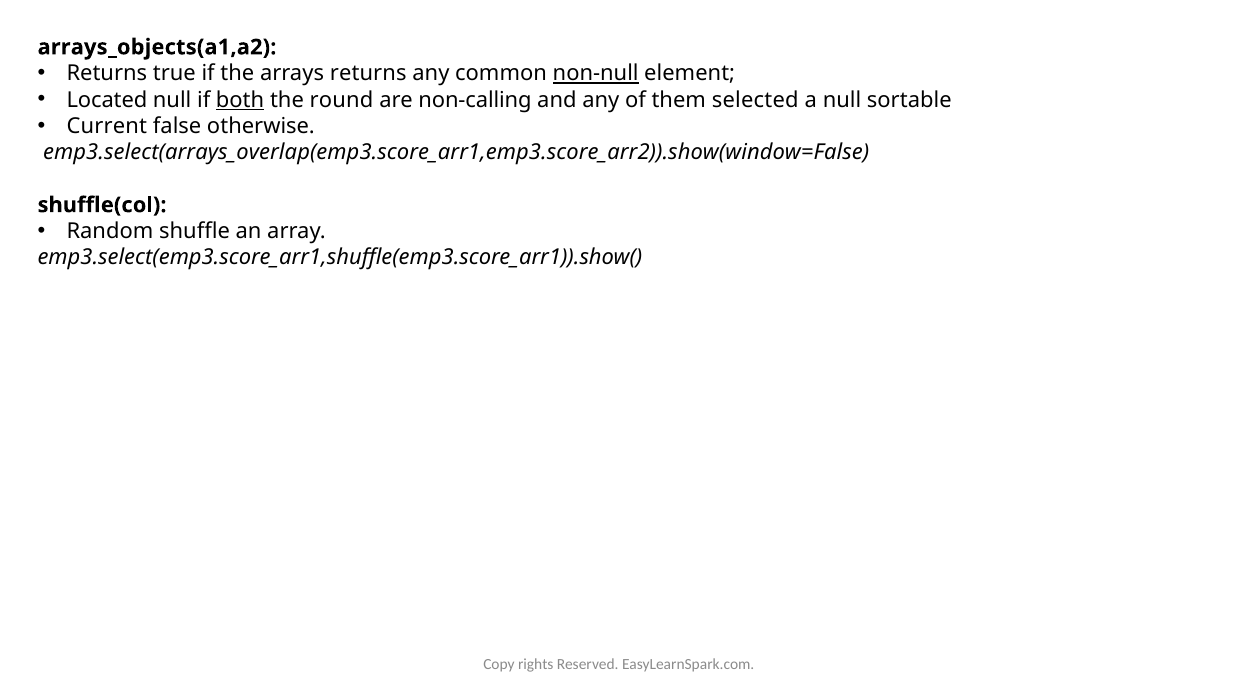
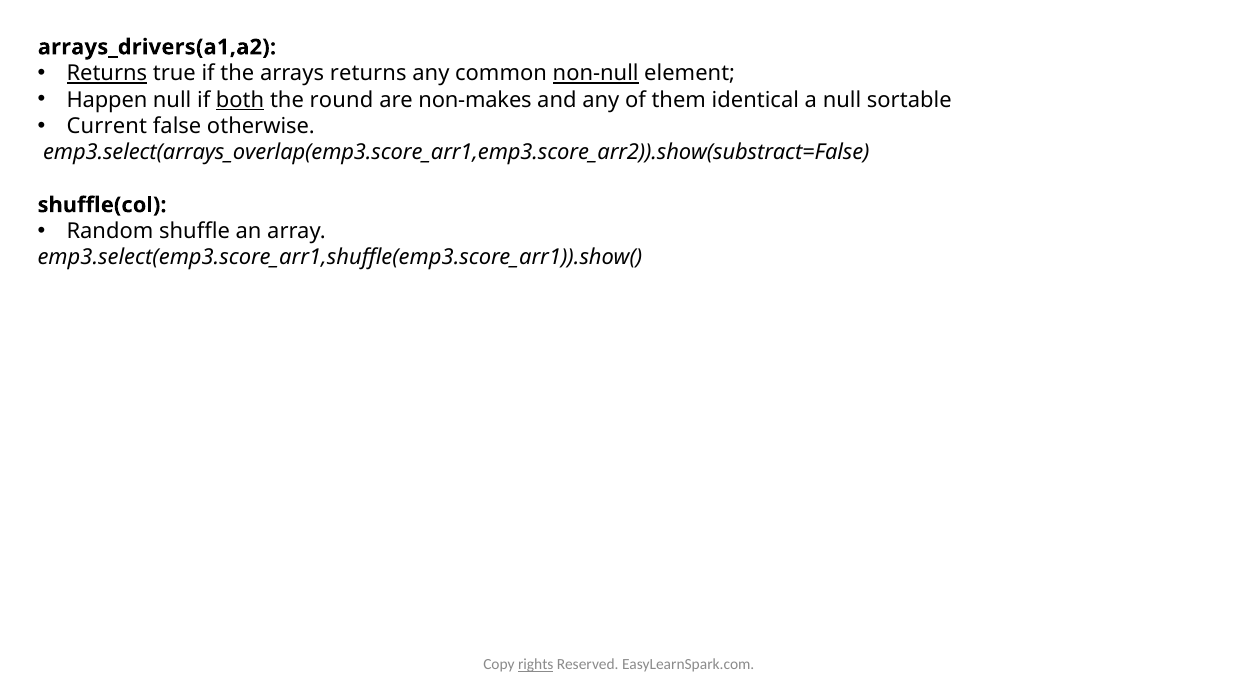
arrays_objects(a1,a2: arrays_objects(a1,a2 -> arrays_drivers(a1,a2 (157, 47)
Returns underline: none -> present (107, 74)
Located: Located -> Happen (107, 100)
non-calling: non-calling -> non-makes (475, 100)
selected: selected -> identical (755, 100)
emp3.select(arrays_overlap(emp3.score_arr1,emp3.score_arr2)).show(window=False: emp3.select(arrays_overlap(emp3.score_arr1,emp3.score_arr2)).show(window=False -> emp3.select(arrays_overlap(emp3.score_arr1,emp3.score_arr2)).show(substract=False (456, 152)
rights underline: none -> present (536, 665)
